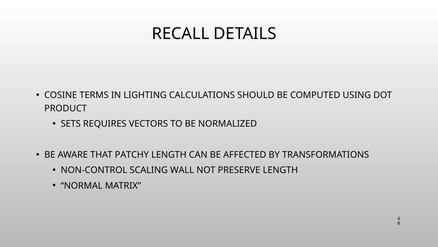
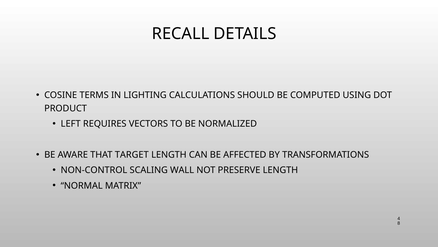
SETS: SETS -> LEFT (71, 124)
PATCHY: PATCHY -> TARGET (132, 154)
